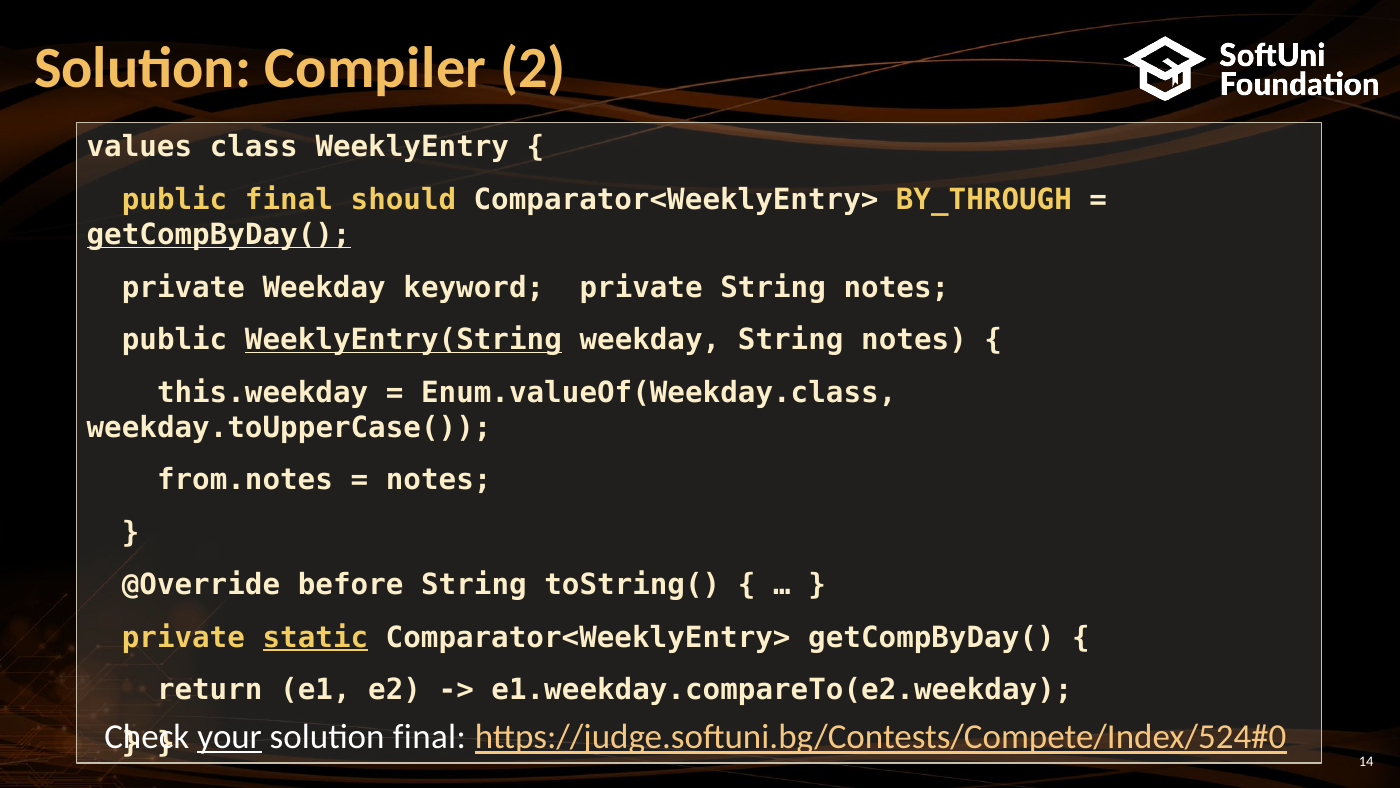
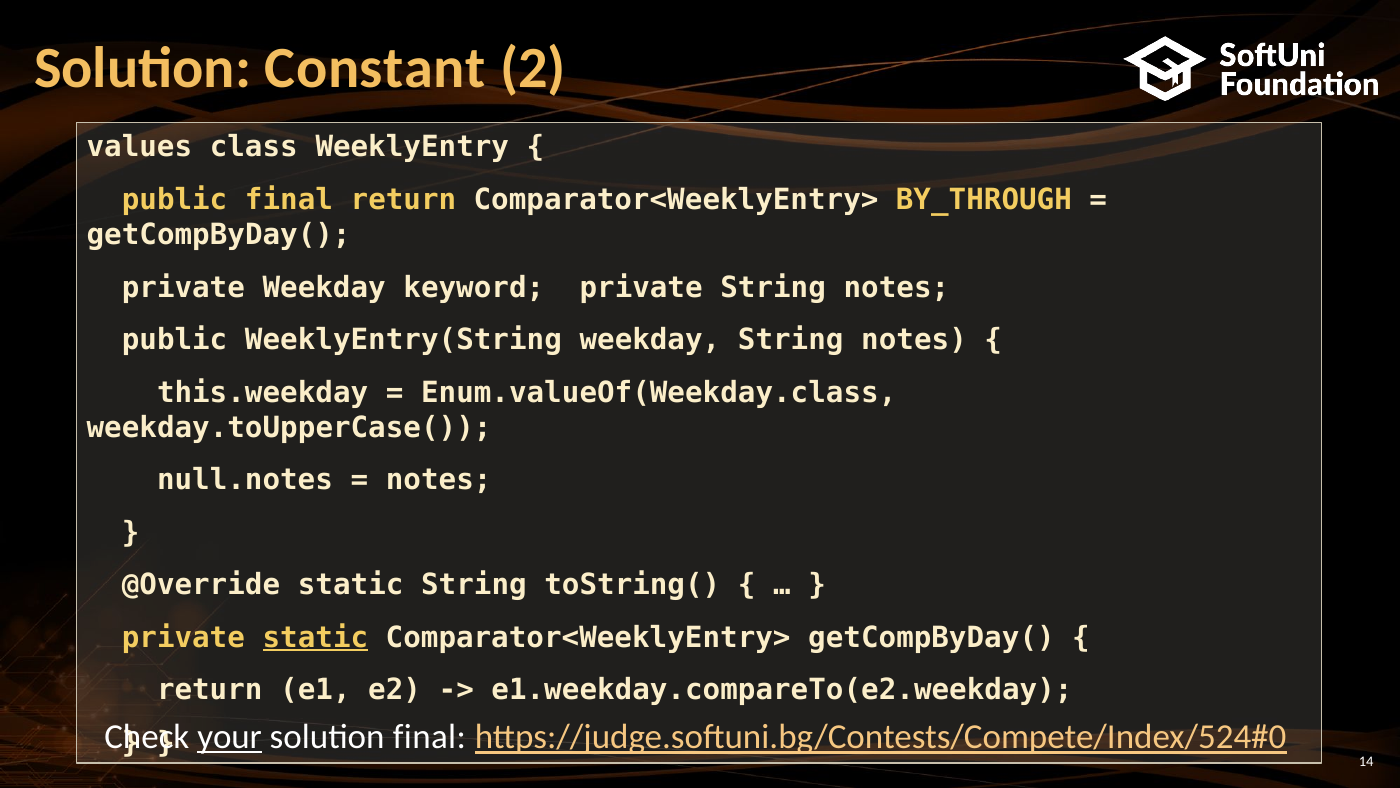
Compiler: Compiler -> Constant (375, 68)
final should: should -> return (403, 200)
getCompByDay( underline: present -> none (219, 235)
WeeklyEntry(String underline: present -> none (403, 340)
from.notes: from.notes -> null.notes (245, 480)
@Override before: before -> static (351, 585)
